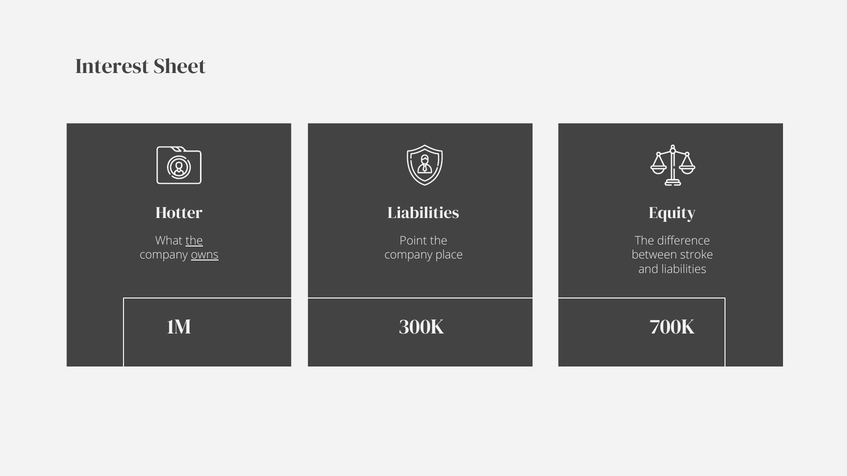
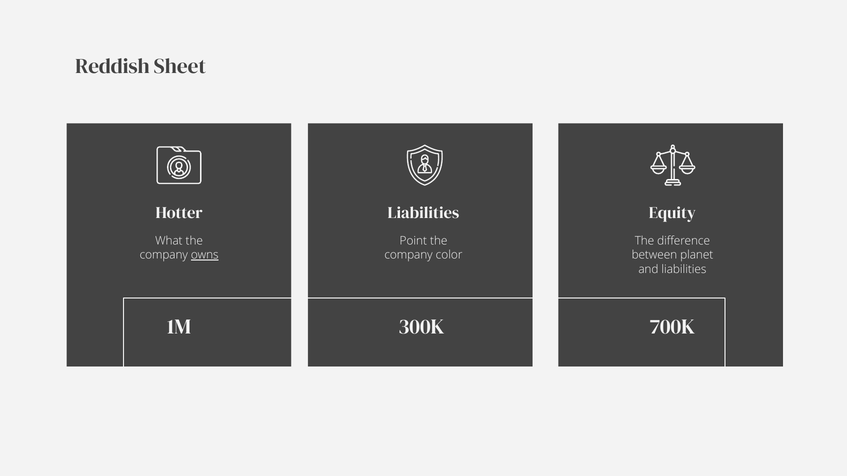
Interest: Interest -> Reddish (112, 66)
the underline: present -> none (194, 241)
place: place -> color (449, 255)
stroke: stroke -> planet (697, 255)
